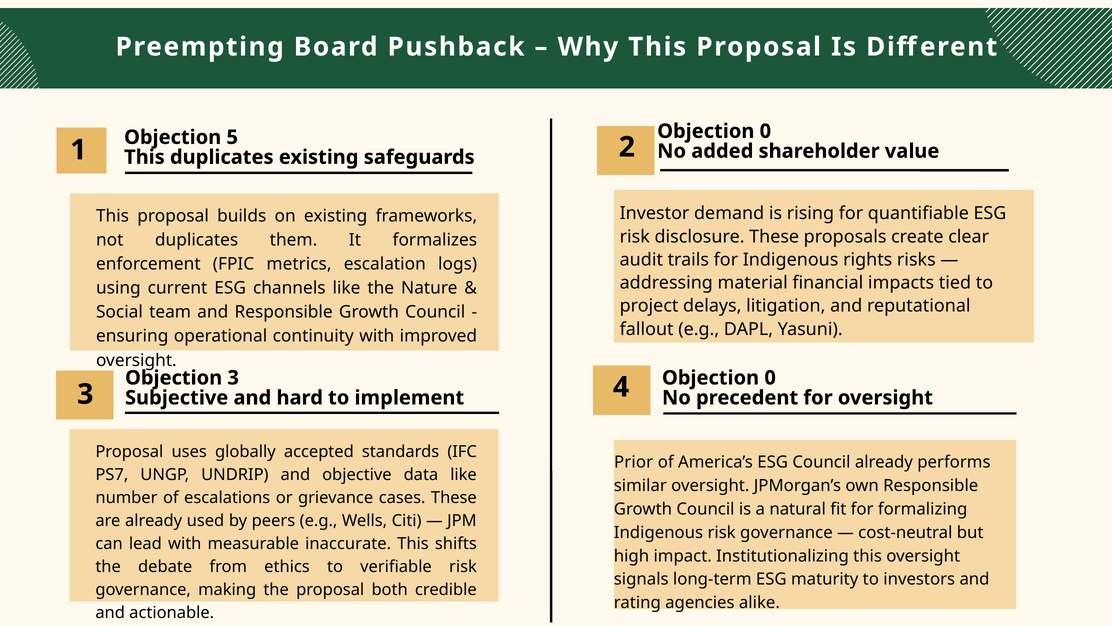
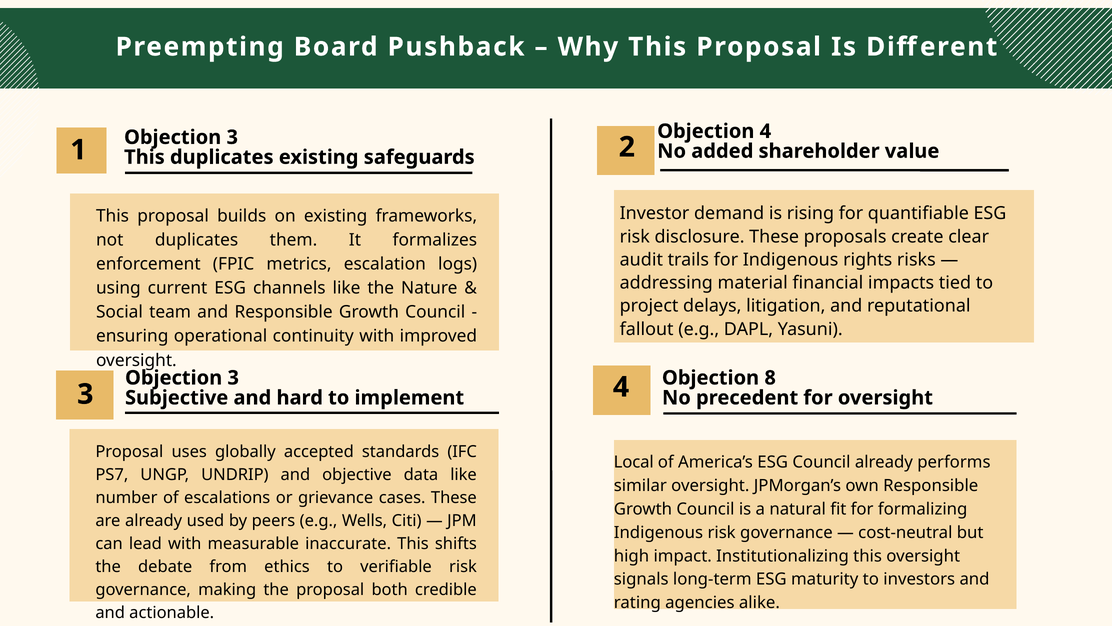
0: 0 -> 4 (765, 131)
5: 5 -> 3 (232, 137)
0: 0 -> 8 (770, 378)
Prior: Prior -> Local (634, 462)
